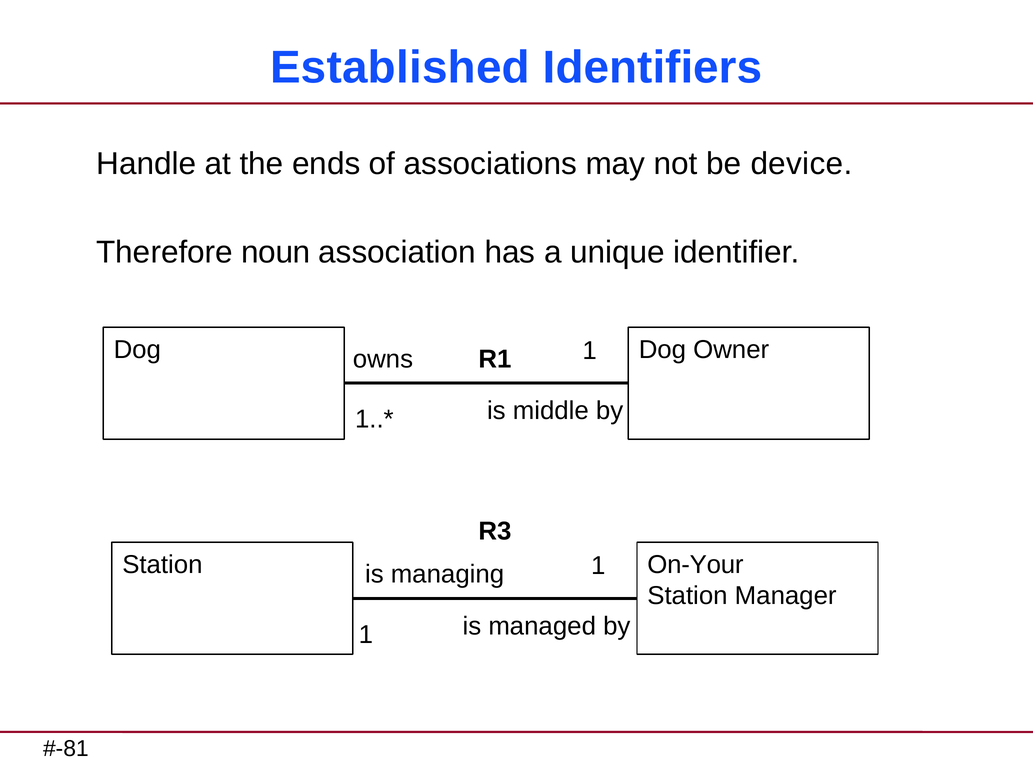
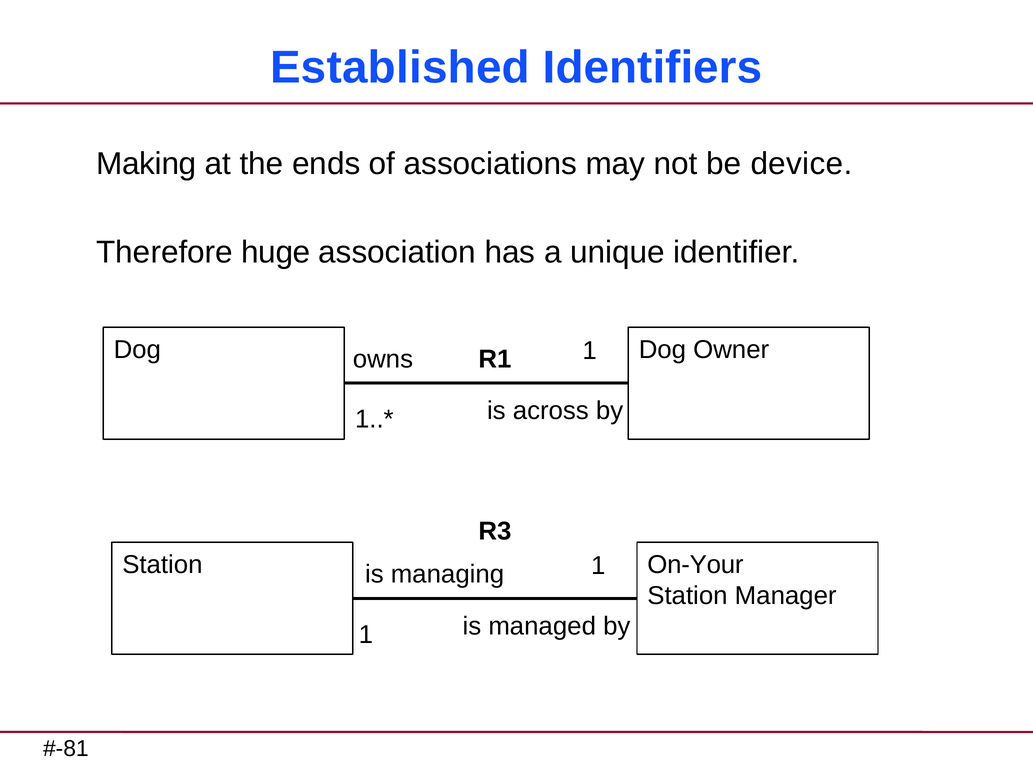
Handle: Handle -> Making (146, 164)
noun: noun -> huge (276, 252)
middle: middle -> across (551, 411)
